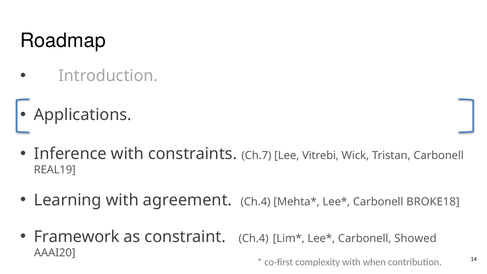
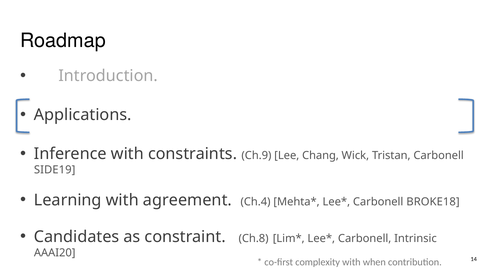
Ch.7: Ch.7 -> Ch.9 (256, 156)
Vitrebi: Vitrebi -> Chang (320, 156)
REAL19: REAL19 -> SIDE19 (55, 170)
Framework: Framework -> Candidates (77, 237)
constraint Ch.4: Ch.4 -> Ch.8 (254, 238)
Showed: Showed -> Intrinsic (416, 238)
